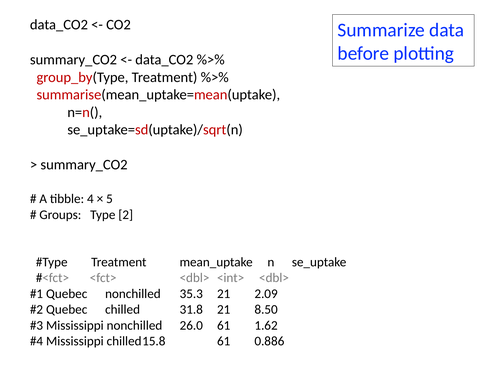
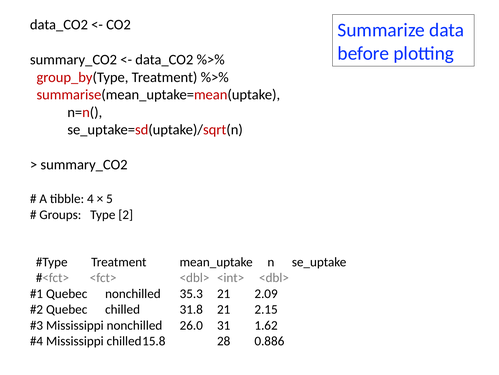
8.50: 8.50 -> 2.15 (266, 309)
26.0 61: 61 -> 31 (224, 325)
61: 61 -> 28 (224, 341)
